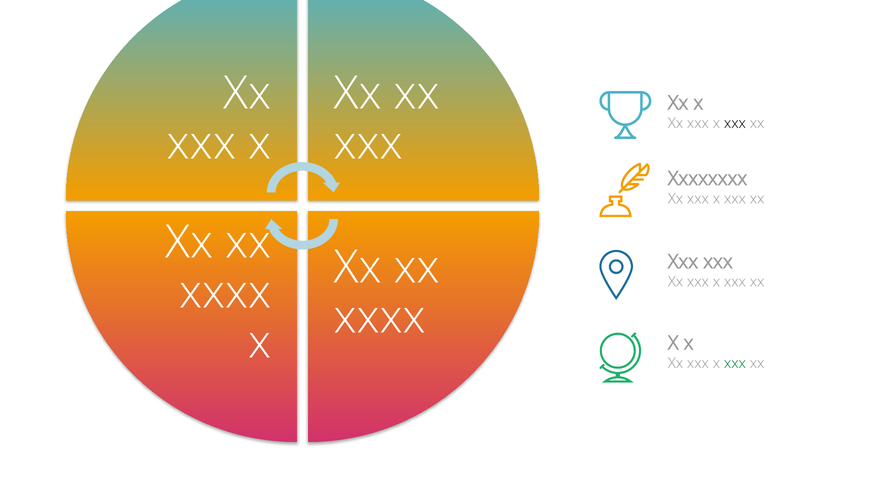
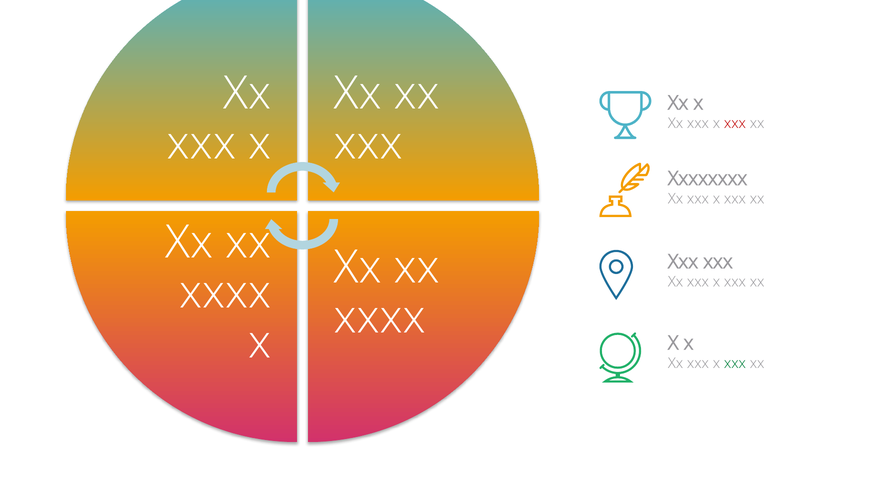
xxx colour: black -> red (735, 123)
